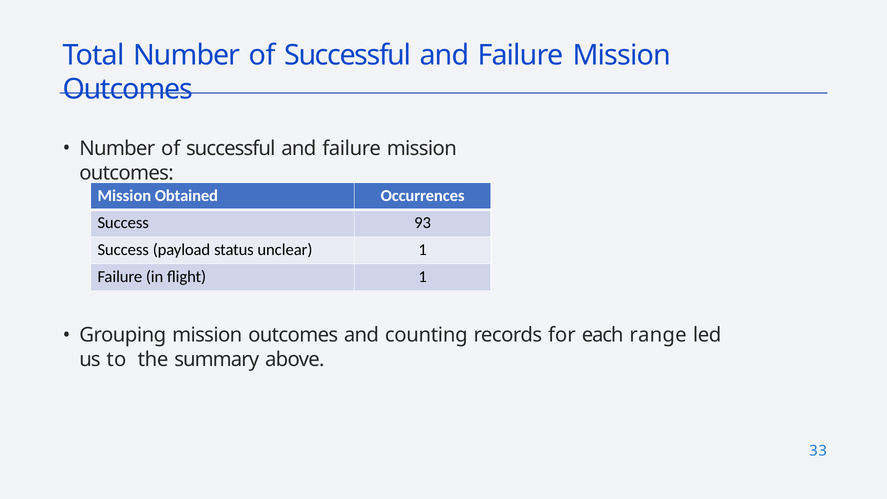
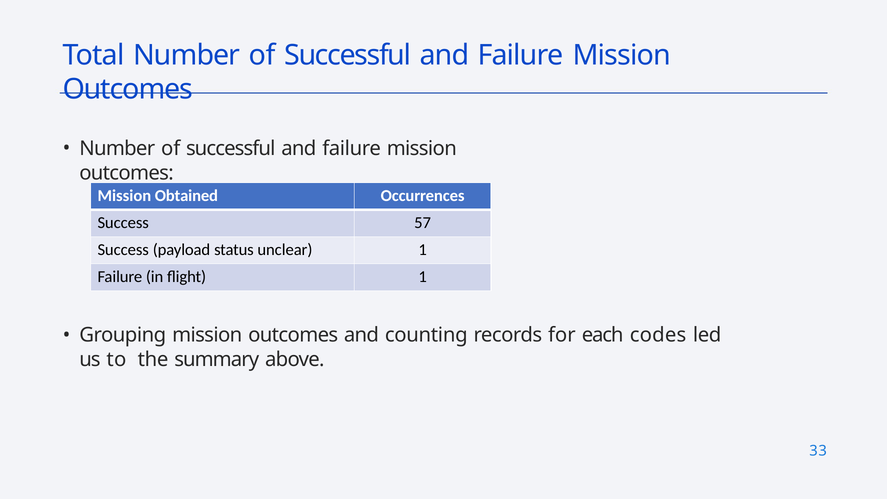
93: 93 -> 57 (423, 223)
range: range -> codes (658, 335)
